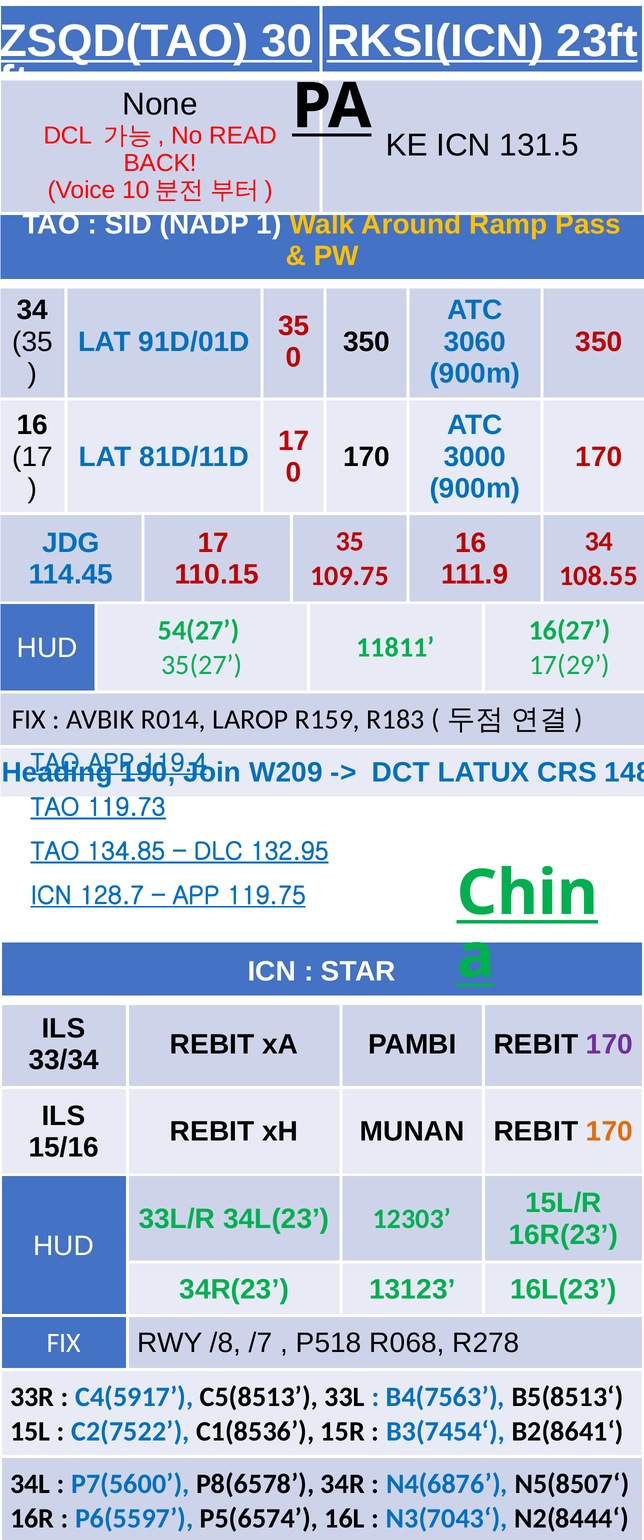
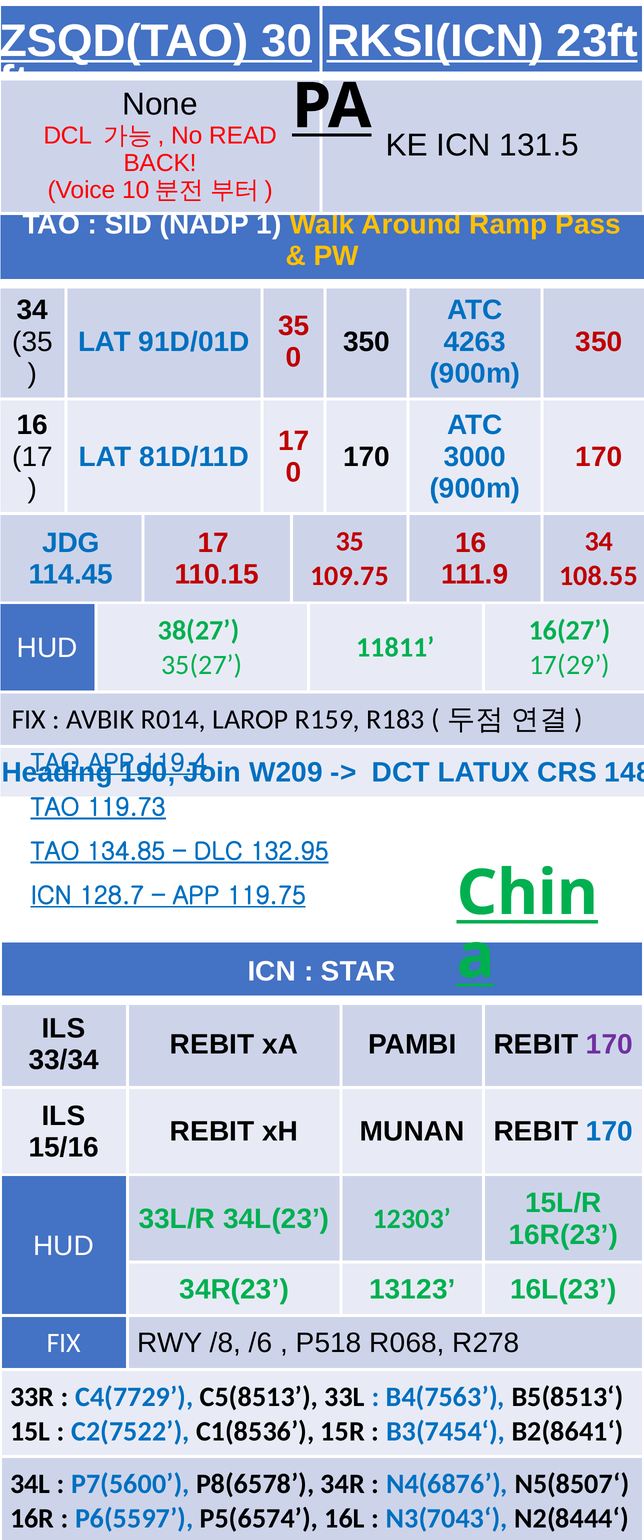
3060: 3060 -> 4263 (475, 342)
54(27: 54(27 -> 38(27 (199, 631)
170 colour: orange -> blue (609, 1132)
/7: /7 -> /6 (260, 1344)
C4(5917: C4(5917 -> C4(7729 (134, 1398)
